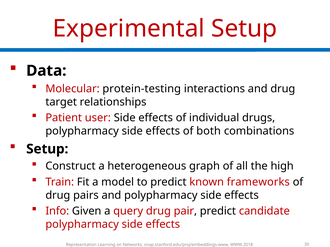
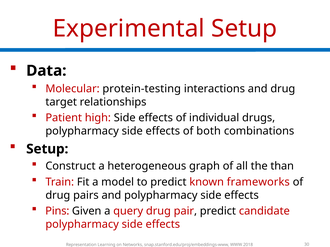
user: user -> high (98, 118)
high: high -> than (282, 166)
Info: Info -> Pins (57, 211)
